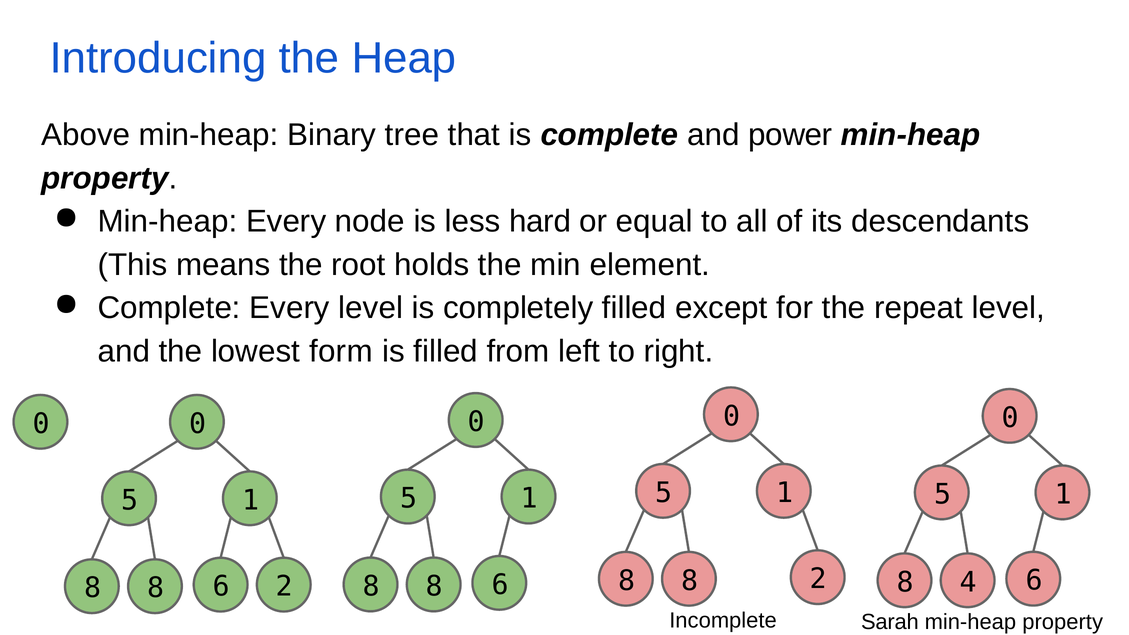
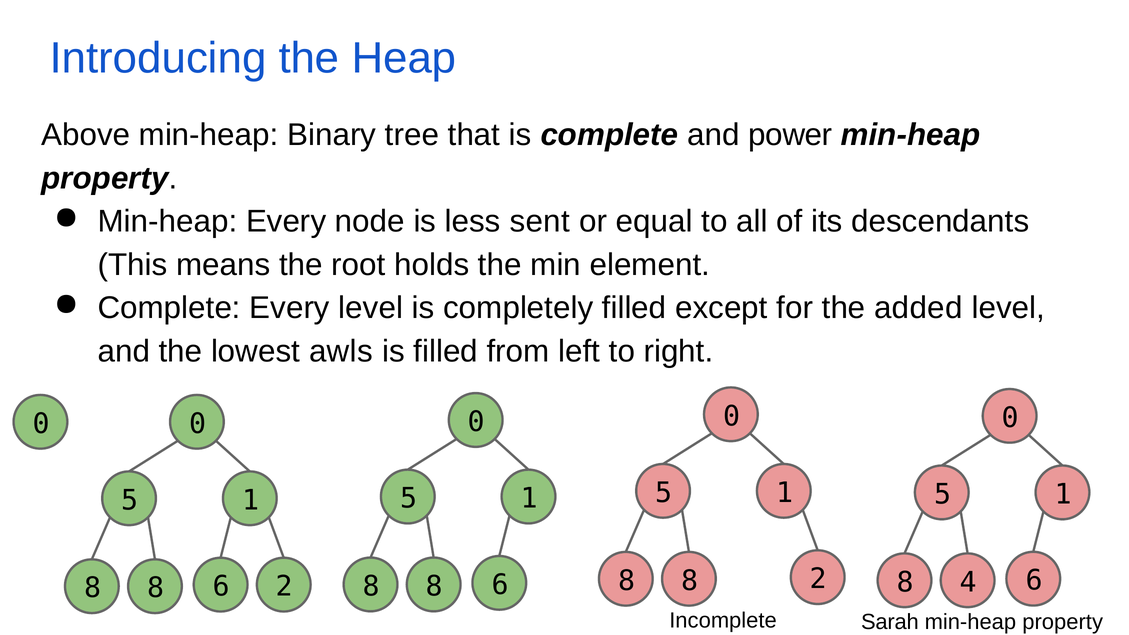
hard: hard -> sent (540, 221)
repeat: repeat -> added (918, 308)
form: form -> awls (341, 351)
